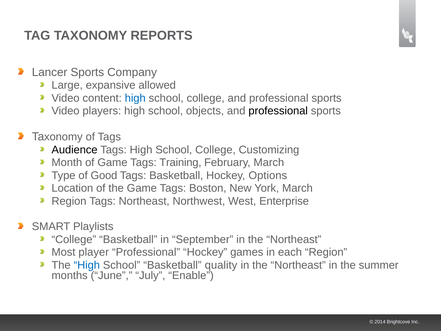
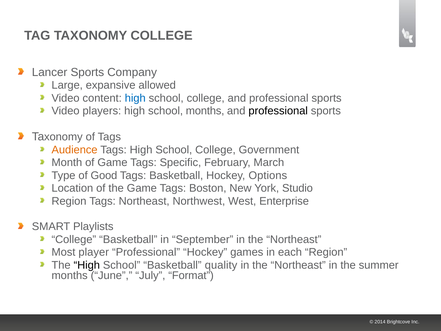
TAXONOMY REPORTS: REPORTS -> COLLEGE (162, 36)
school objects: objects -> months (205, 111)
Audience colour: black -> orange (75, 150)
Customizing: Customizing -> Government (269, 150)
Training: Training -> Specific (180, 163)
York March: March -> Studio (298, 188)
High colour: blue -> black (87, 265)
Enable: Enable -> Format (191, 275)
